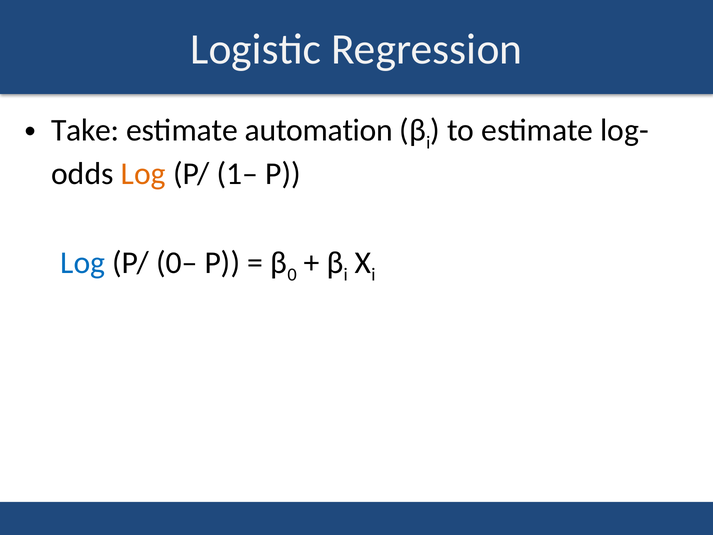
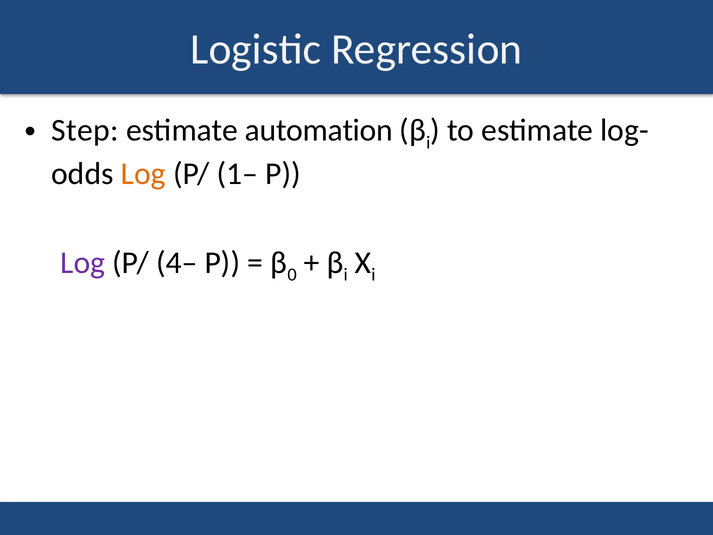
Take: Take -> Step (85, 130)
Log colour: blue -> purple (83, 262)
0–: 0– -> 4– (177, 262)
